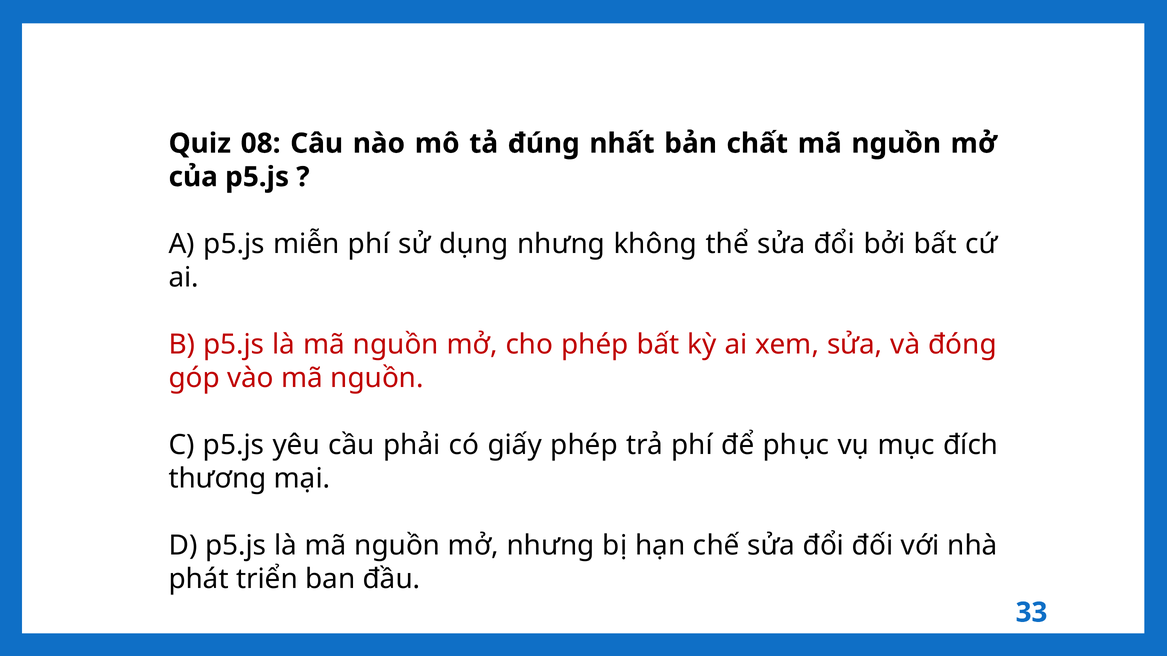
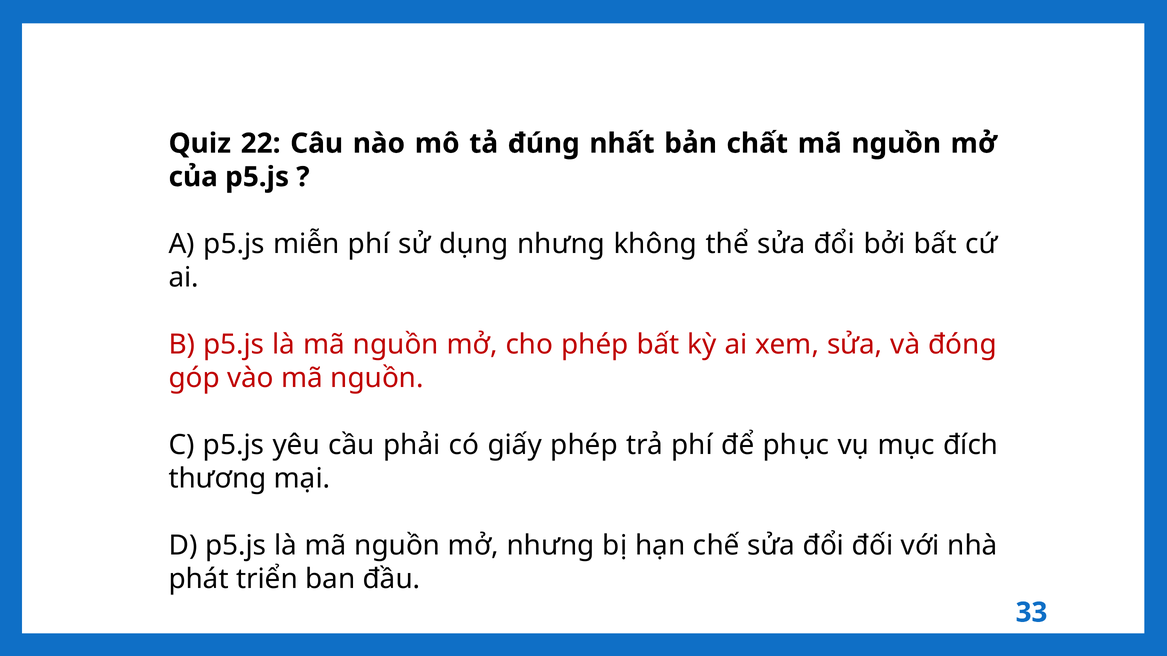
08: 08 -> 22 (261, 144)
